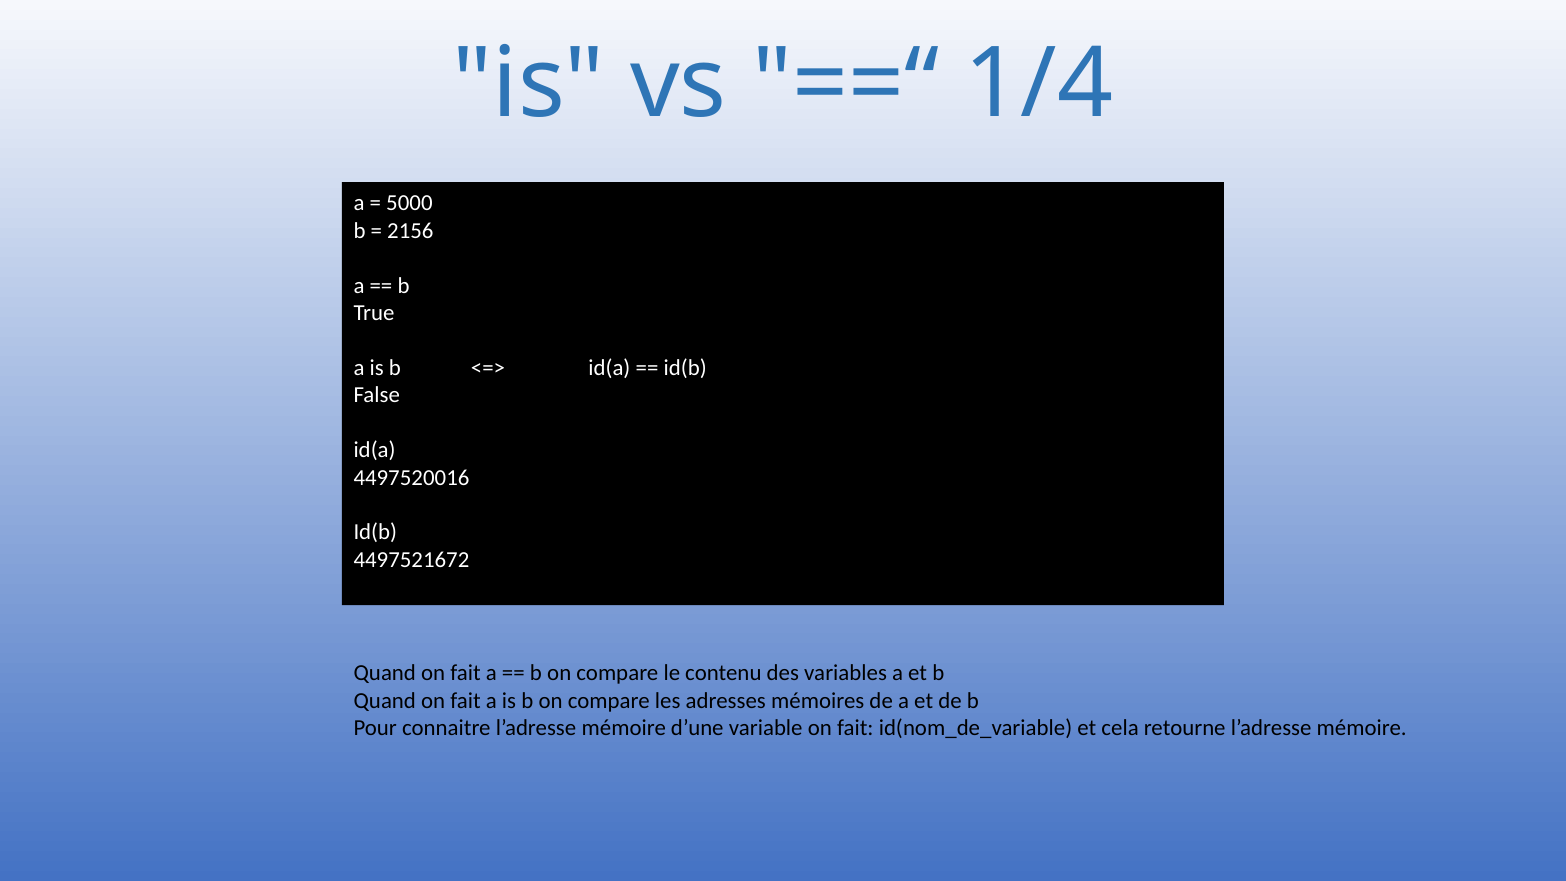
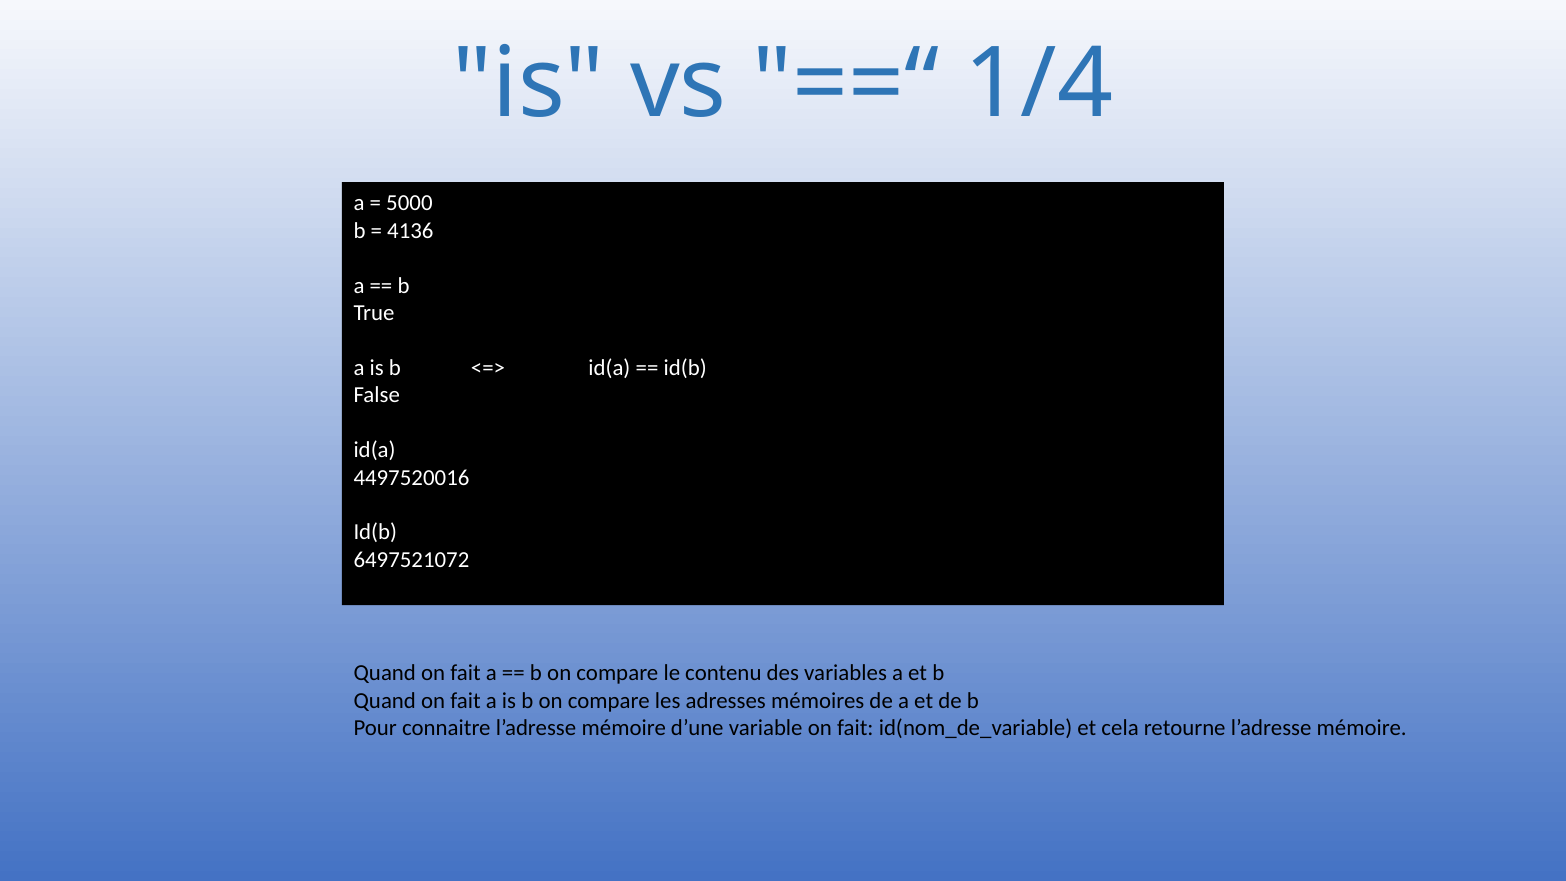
2156: 2156 -> 4136 (410, 231)
4497521672: 4497521672 -> 6497521072 (411, 560)
